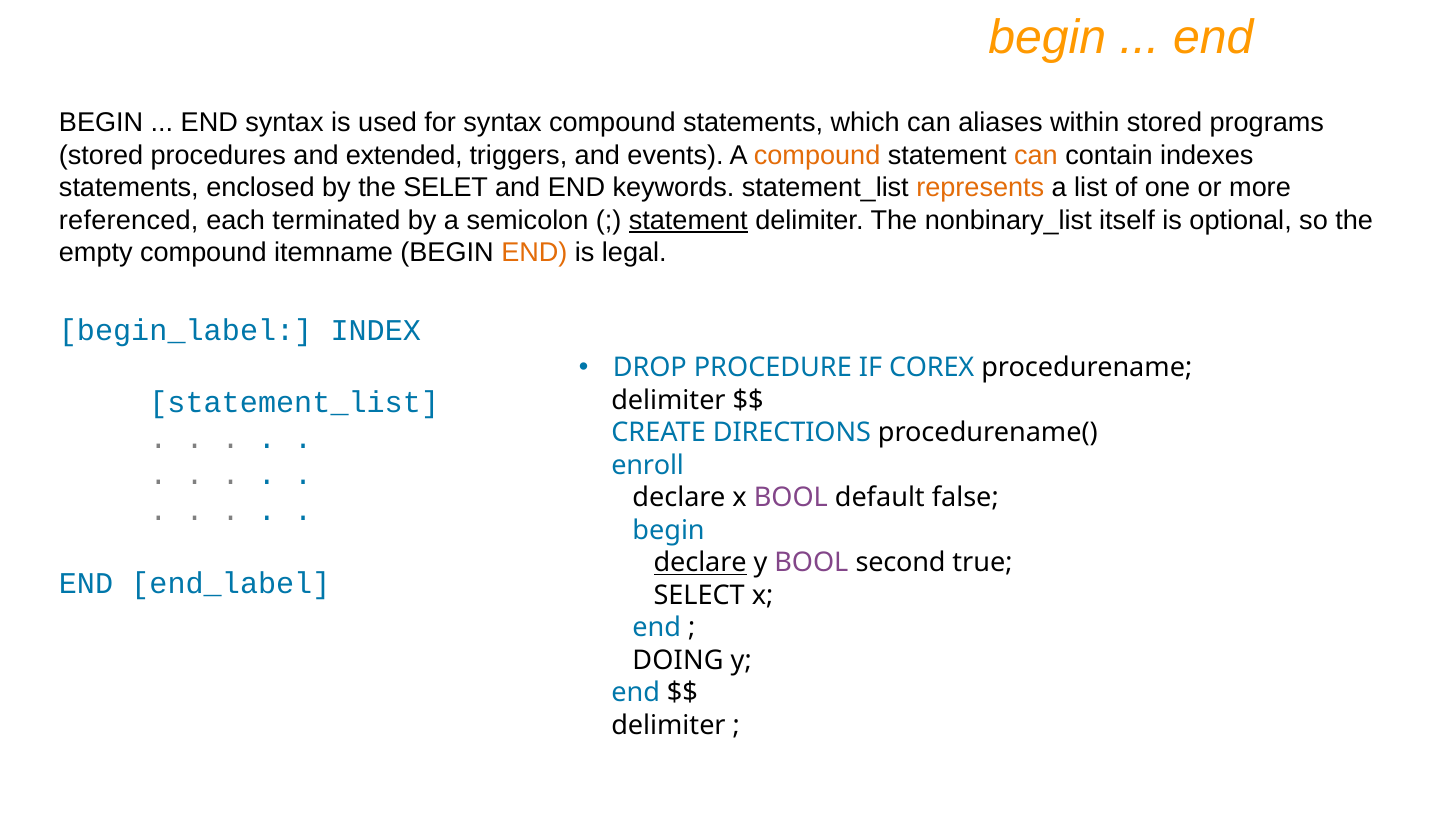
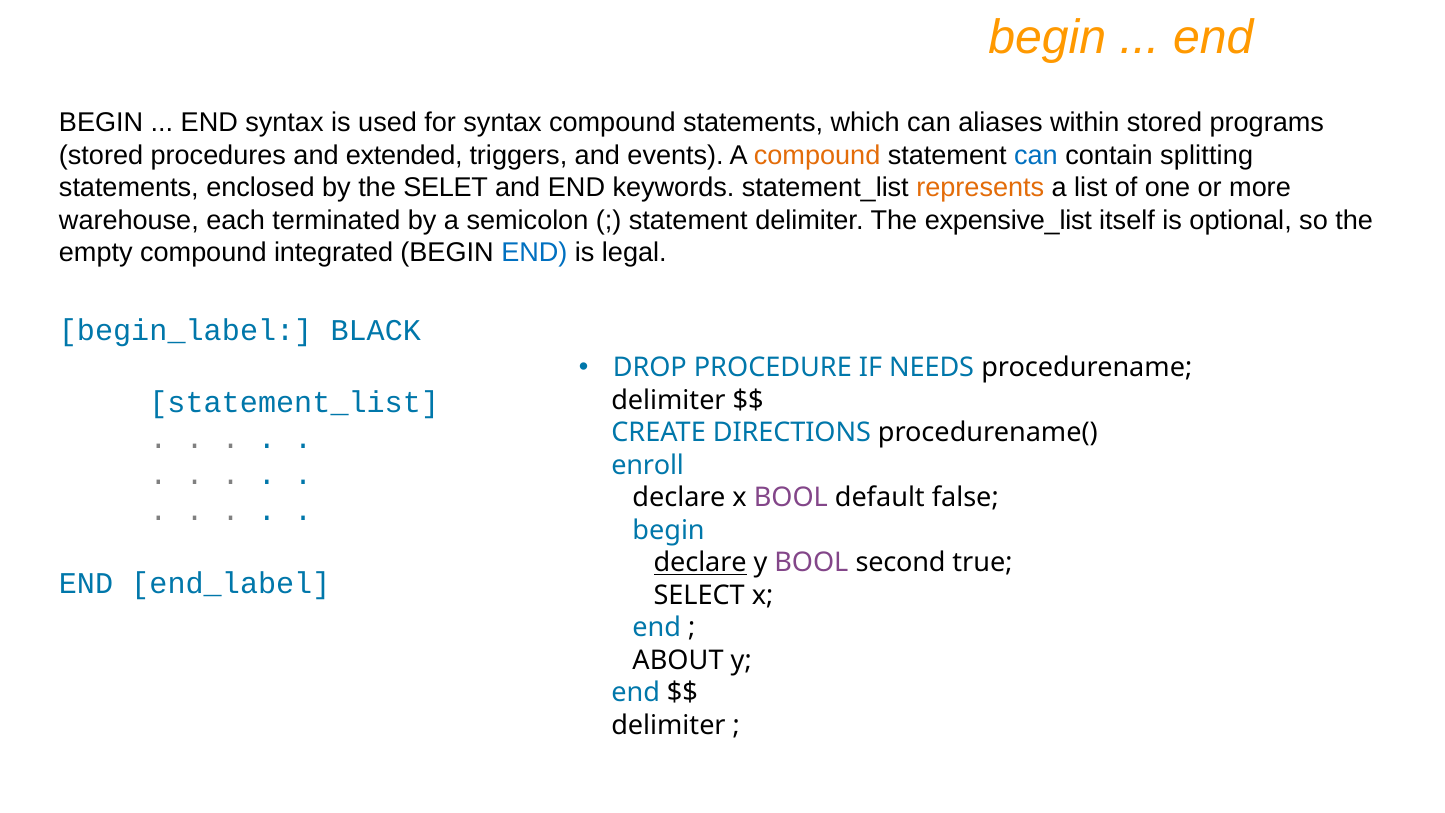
can colour: orange -> blue (1036, 155)
indexes: indexes -> splitting (1207, 155)
referenced: referenced -> warehouse (129, 220)
statement underline: present -> none (688, 220)
nonbinary_list: nonbinary_list -> expensive_list (1008, 220)
itemname: itemname -> integrated (334, 253)
END colour: orange -> blue (534, 253)
INDEX: INDEX -> BLACK (376, 330)
COREX: COREX -> NEEDS (932, 368)
DOING: DOING -> ABOUT (678, 660)
